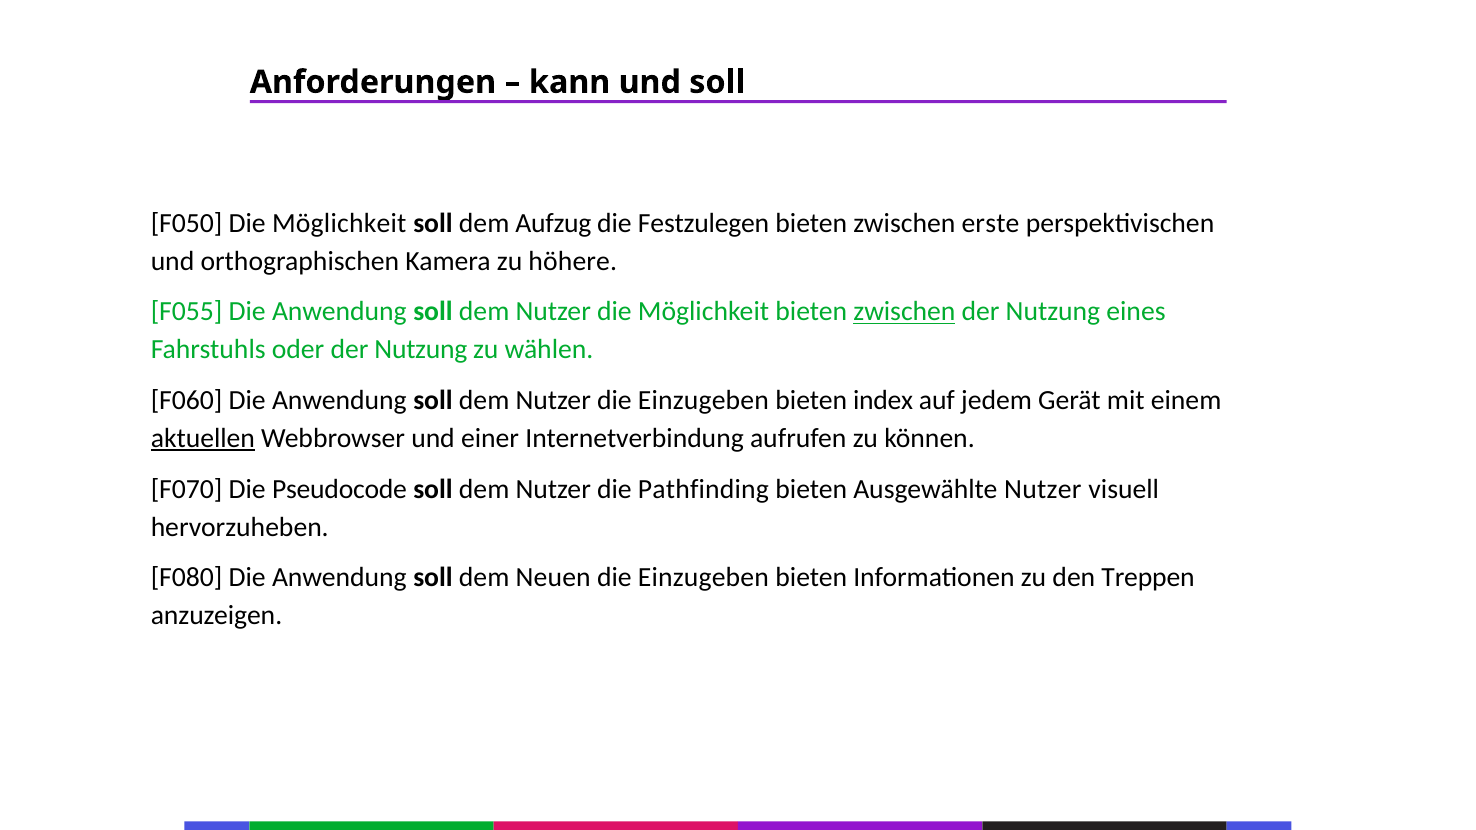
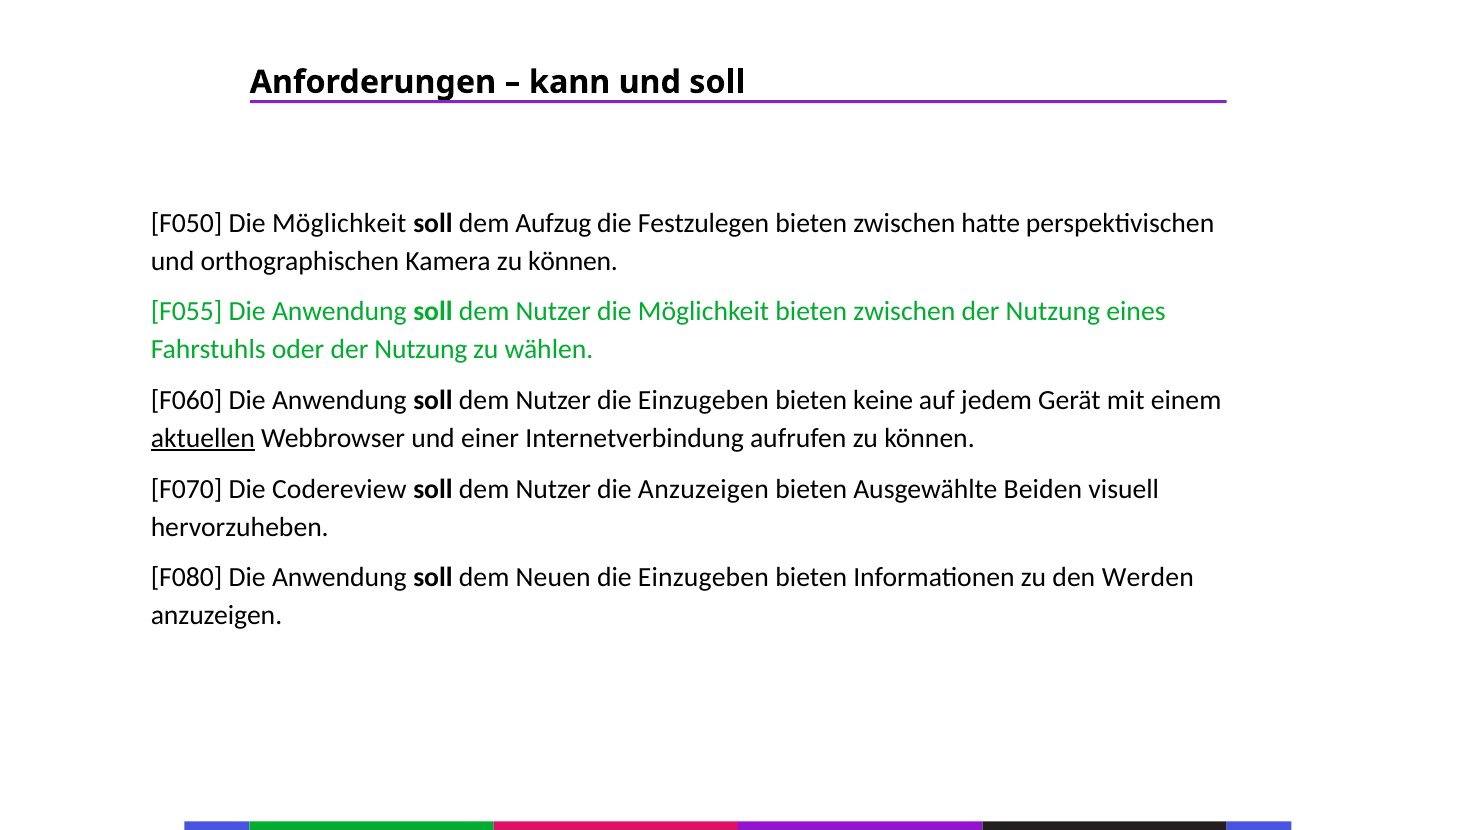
erste: erste -> hatte (991, 223)
Kamera zu höhere: höhere -> können (573, 261)
zwischen underline: present -> none (904, 312)
index: index -> keine (883, 400)
Pseudocode: Pseudocode -> Codereview (339, 489)
die Pathfinding: Pathfinding -> Anzuzeigen (703, 489)
Ausgewählte Nutzer: Nutzer -> Beiden (1043, 489)
Treppen: Treppen -> Werden (1148, 578)
